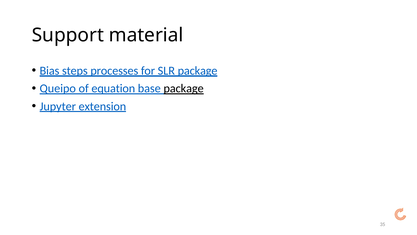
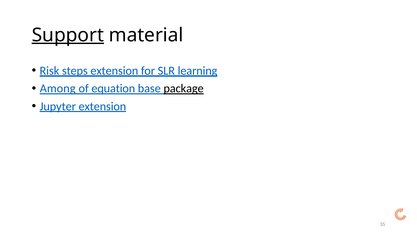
Support underline: none -> present (68, 35)
Bias: Bias -> Risk (49, 71)
steps processes: processes -> extension (114, 71)
SLR package: package -> learning (198, 71)
Queipo: Queipo -> Among (58, 88)
